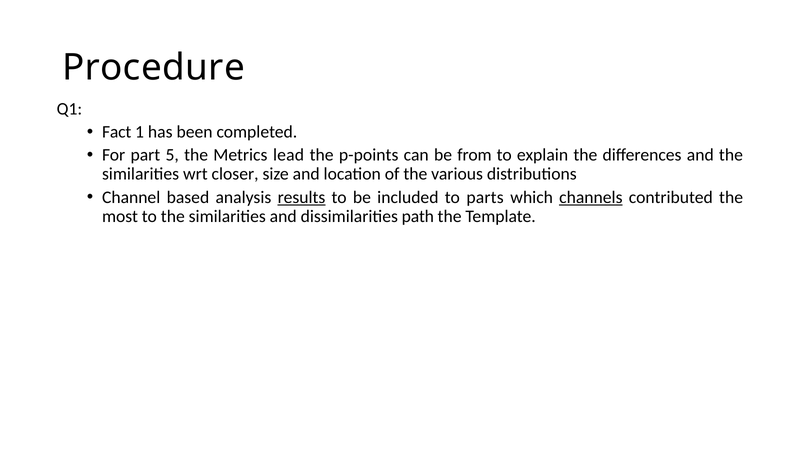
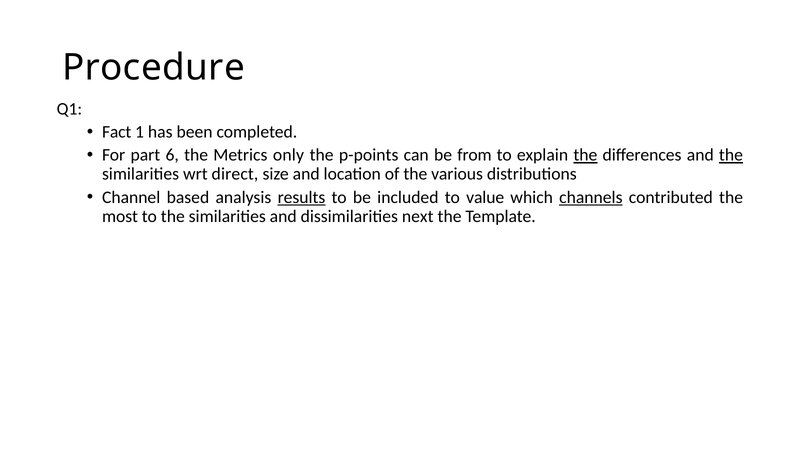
5: 5 -> 6 (172, 155)
lead: lead -> only (289, 155)
the underline: none -> present (585, 155)
the underline: none -> present (731, 155)
closer: closer -> direct (235, 174)
parts: parts -> value (485, 197)
path: path -> next (418, 216)
